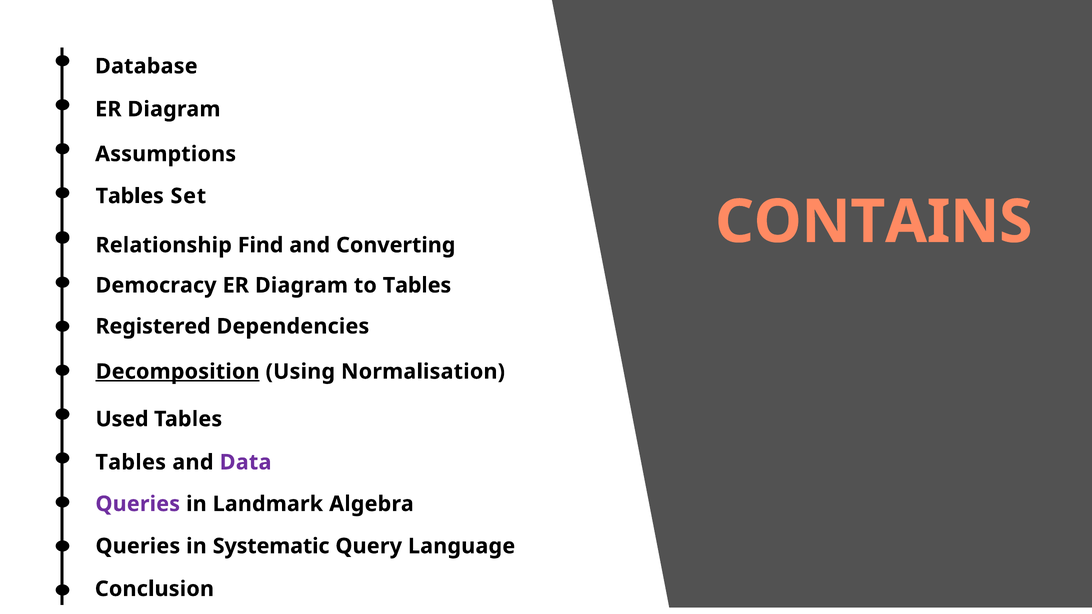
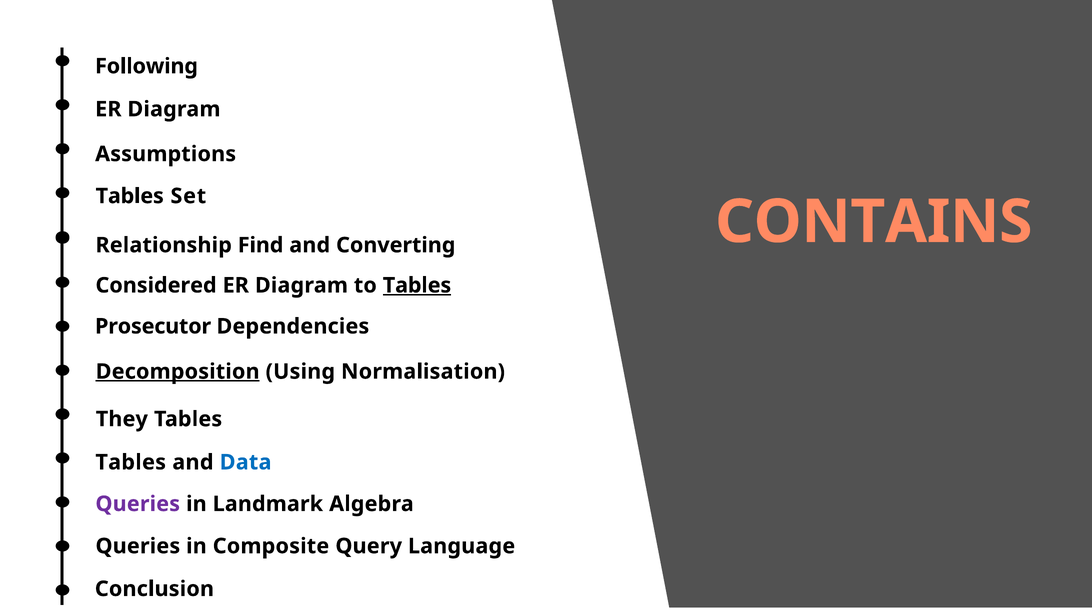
Database: Database -> Following (146, 66)
Democracy: Democracy -> Considered (156, 286)
Tables underline: none -> present (417, 286)
Registered: Registered -> Prosecutor (153, 327)
Used: Used -> They (122, 419)
Data colour: purple -> blue (246, 462)
Systematic: Systematic -> Composite (271, 546)
